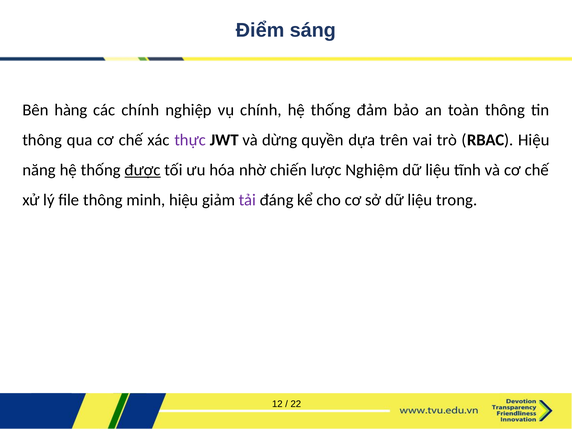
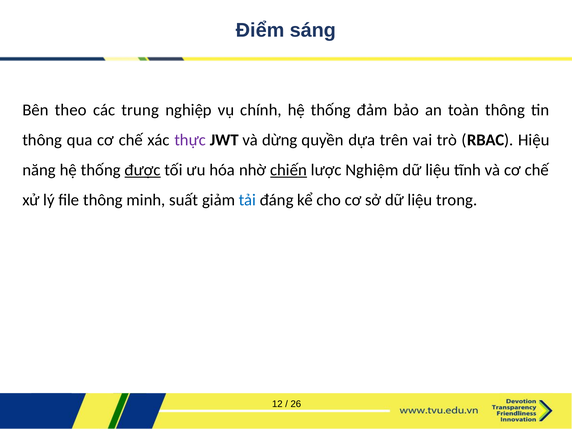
hàng: hàng -> theo (71, 110)
các chính: chính -> trung (140, 110)
chiến underline: none -> present (289, 170)
minh hiệu: hiệu -> suất (184, 200)
tải colour: purple -> blue (247, 200)
22: 22 -> 26 (296, 404)
